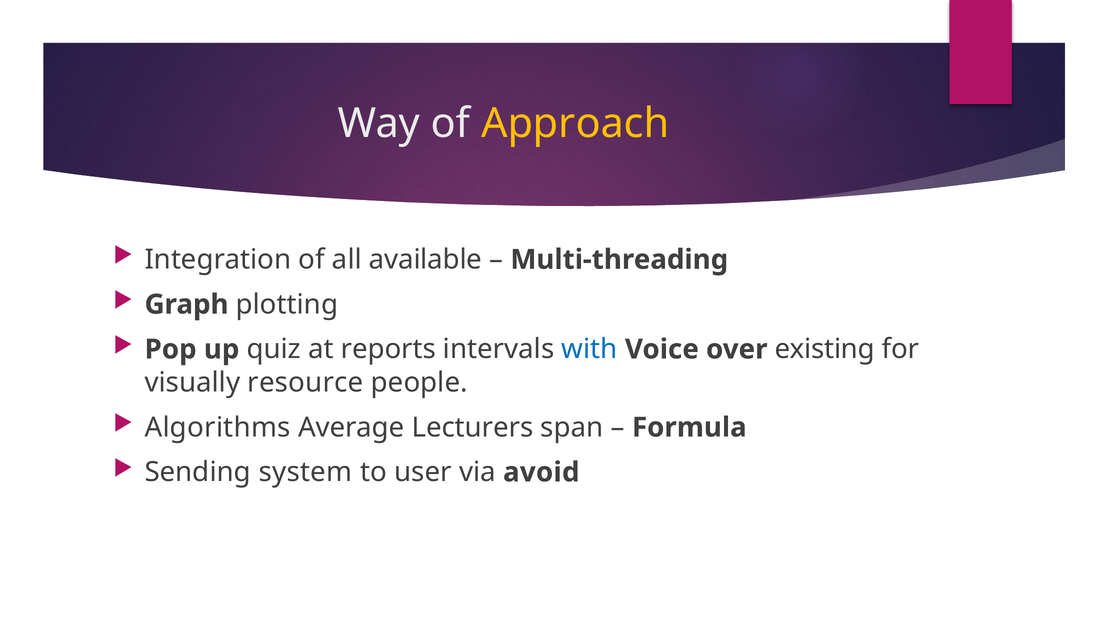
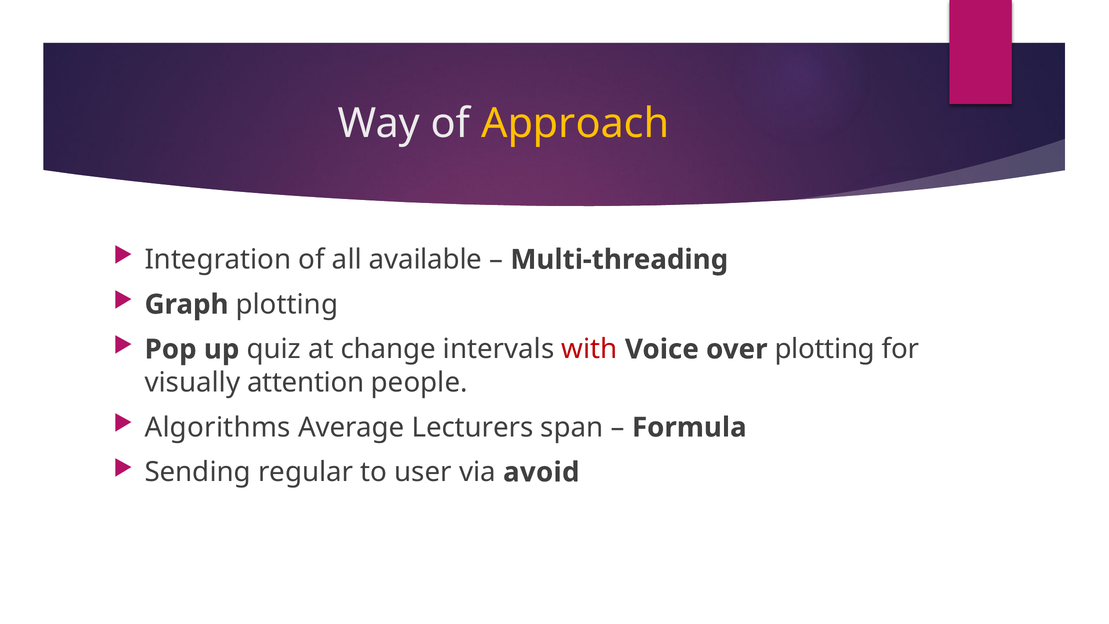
reports: reports -> change (388, 349)
with colour: blue -> red (589, 349)
over existing: existing -> plotting (825, 349)
resource: resource -> attention (306, 382)
system: system -> regular (306, 472)
